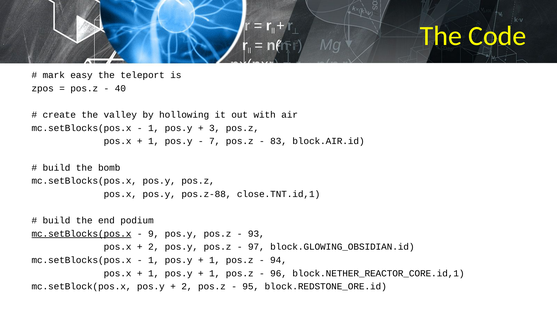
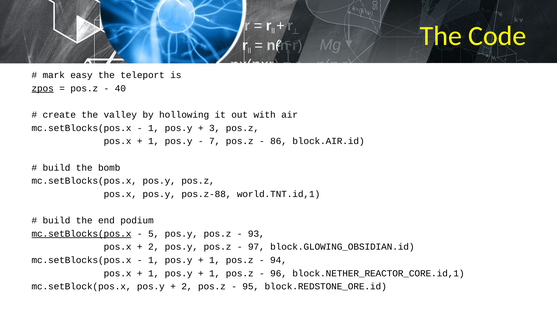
zpos underline: none -> present (43, 88)
83: 83 -> 86 (279, 141)
close.TNT.id,1: close.TNT.id,1 -> world.TNT.id,1 (279, 194)
9: 9 -> 5 (154, 234)
